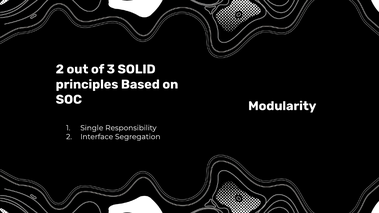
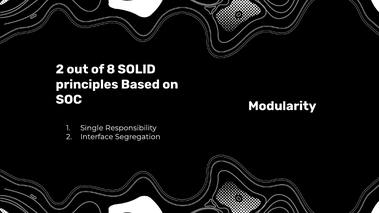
3: 3 -> 8 (111, 69)
